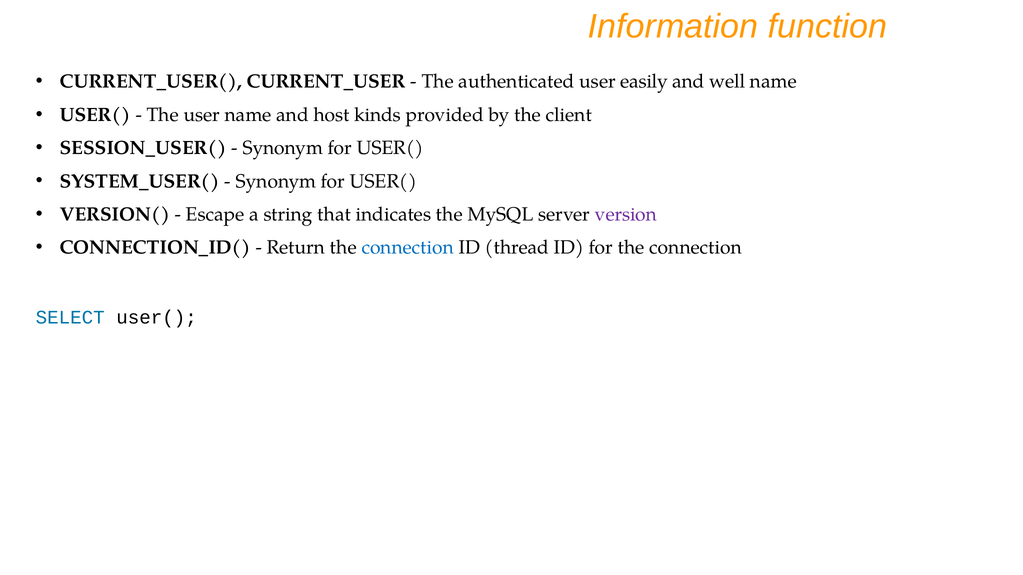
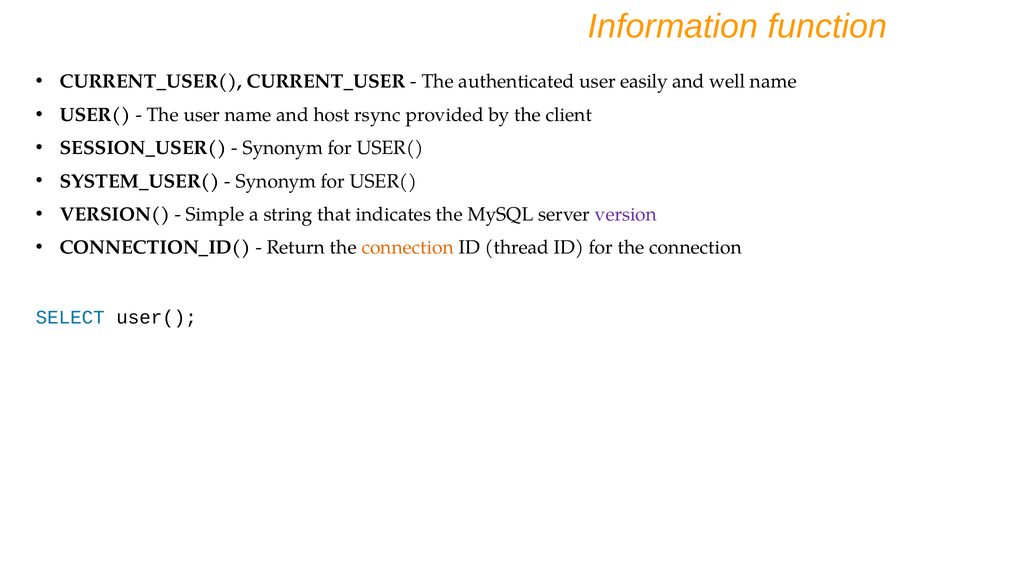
kinds: kinds -> rsync (377, 115)
Escape: Escape -> Simple (215, 215)
connection colour: blue -> orange (408, 248)
